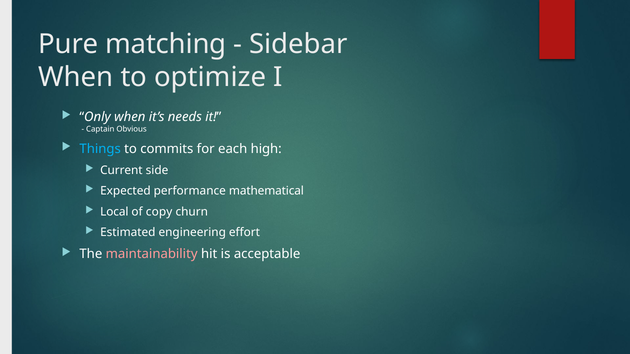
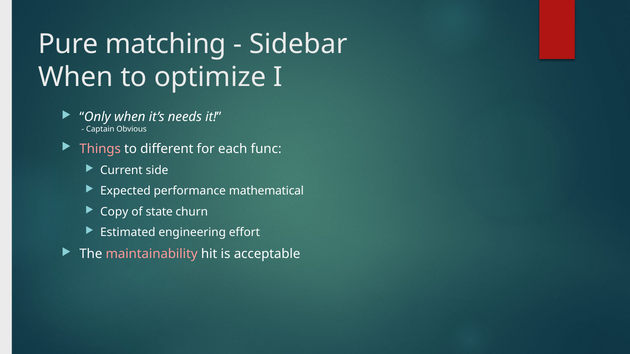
Things colour: light blue -> pink (100, 149)
commits: commits -> different (167, 149)
high: high -> func (266, 149)
Local: Local -> Copy (114, 212)
copy: copy -> state (159, 212)
